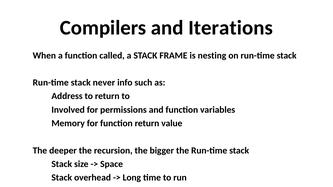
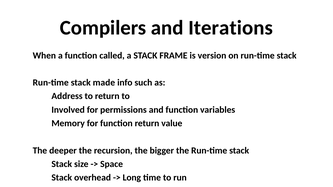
nesting: nesting -> version (212, 56)
never: never -> made (104, 83)
